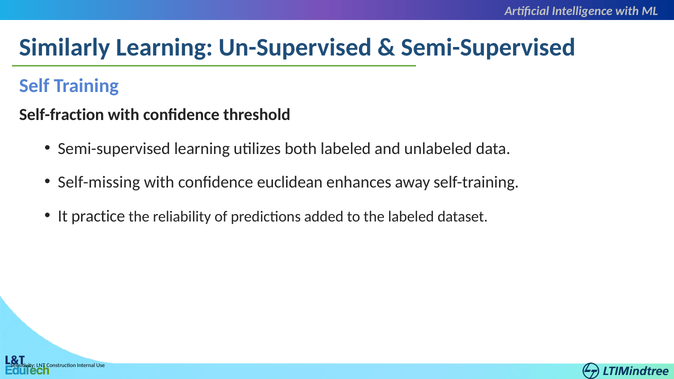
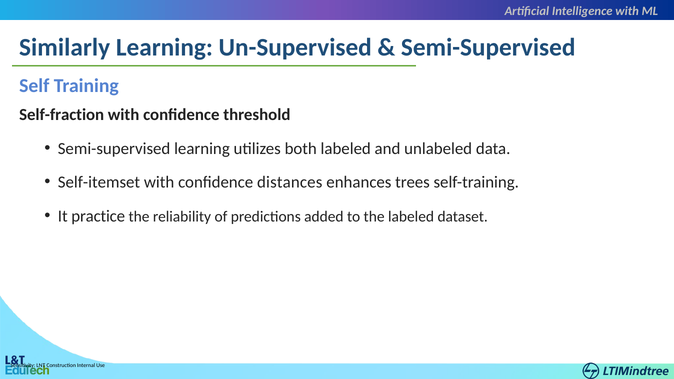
Self-missing: Self-missing -> Self-itemset (99, 182)
euclidean: euclidean -> distances (290, 182)
away: away -> trees (412, 182)
